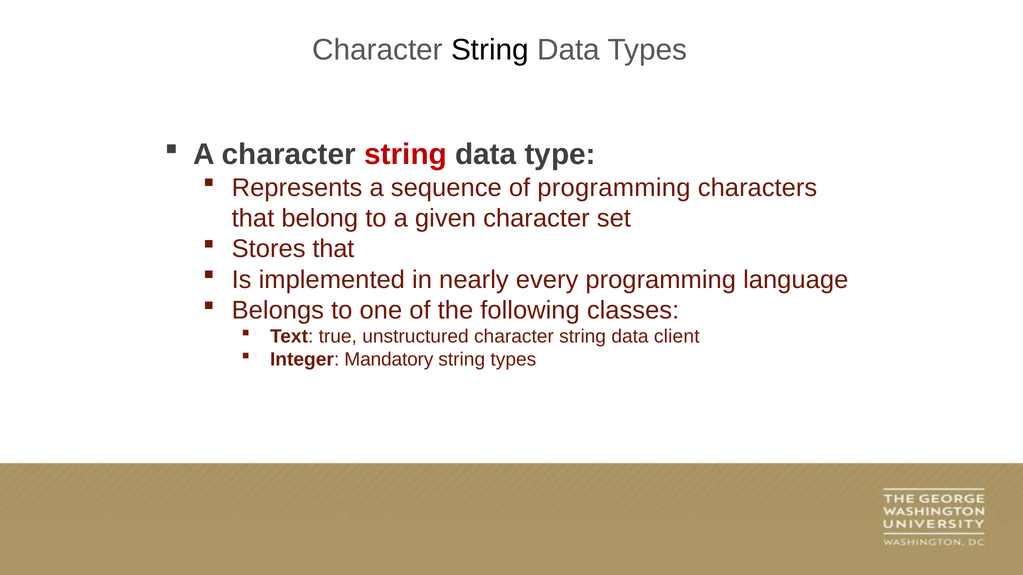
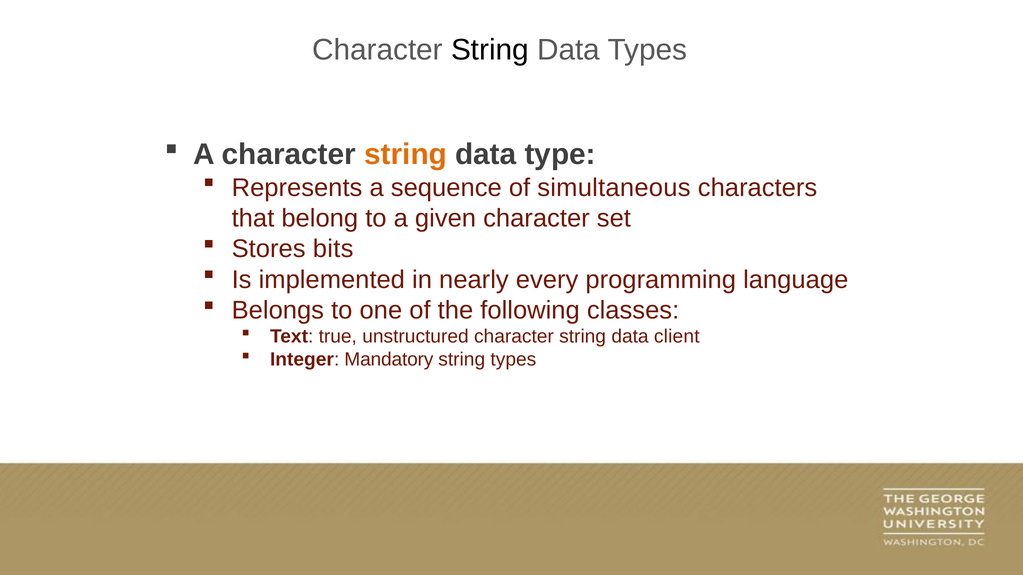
string colour: red -> orange (406, 155)
of programming: programming -> simultaneous (614, 188)
Stores that: that -> bits (333, 249)
